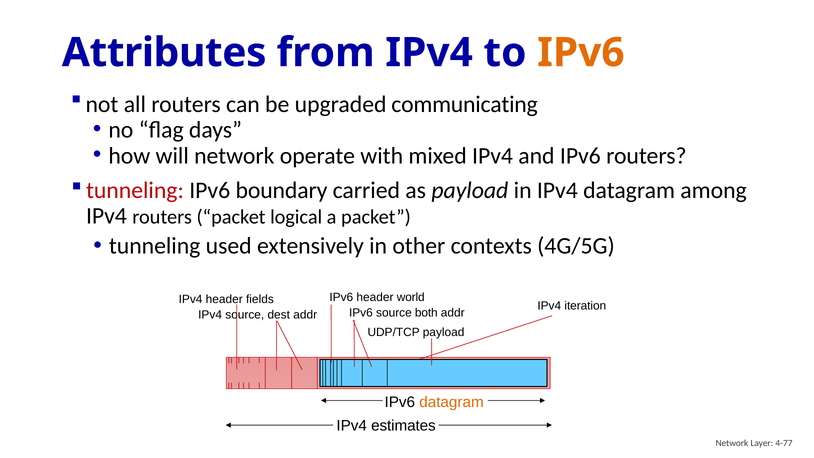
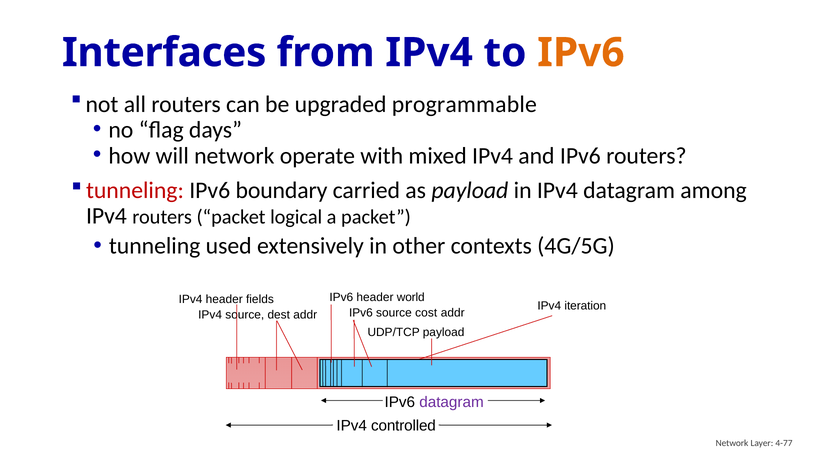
Attributes: Attributes -> Interfaces (164, 53)
communicating: communicating -> programmable (464, 104)
both: both -> cost (426, 313)
datagram colour: orange -> purple (452, 402)
estimates: estimates -> controlled (403, 426)
